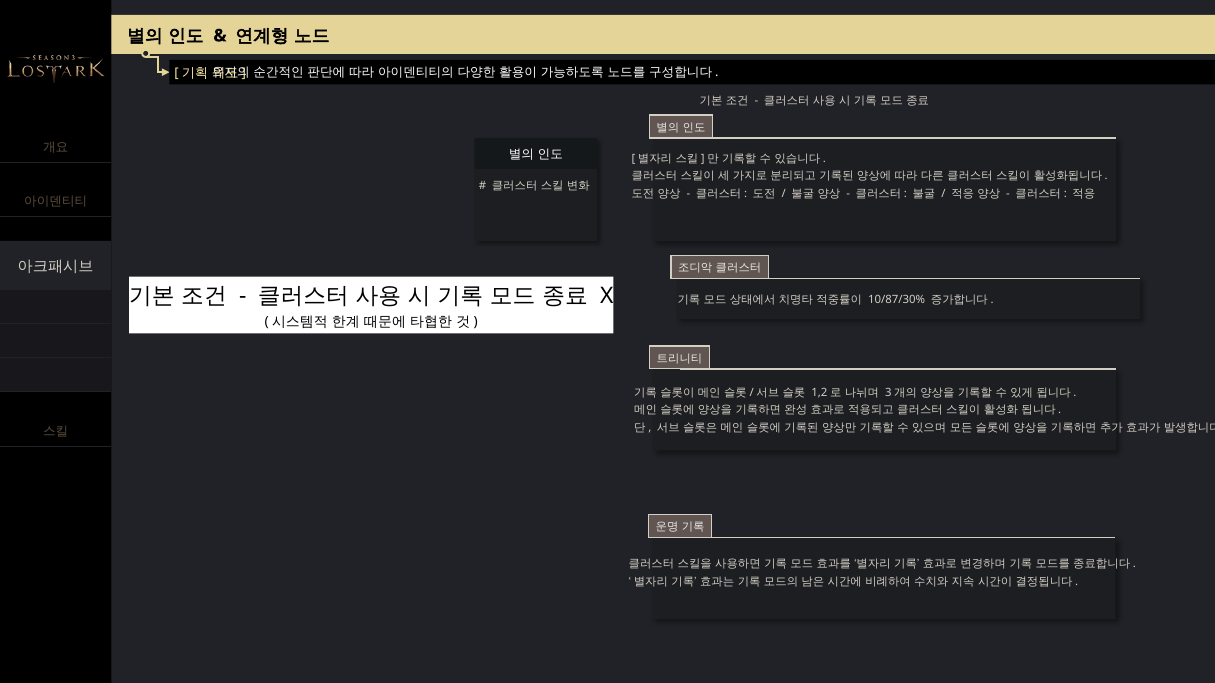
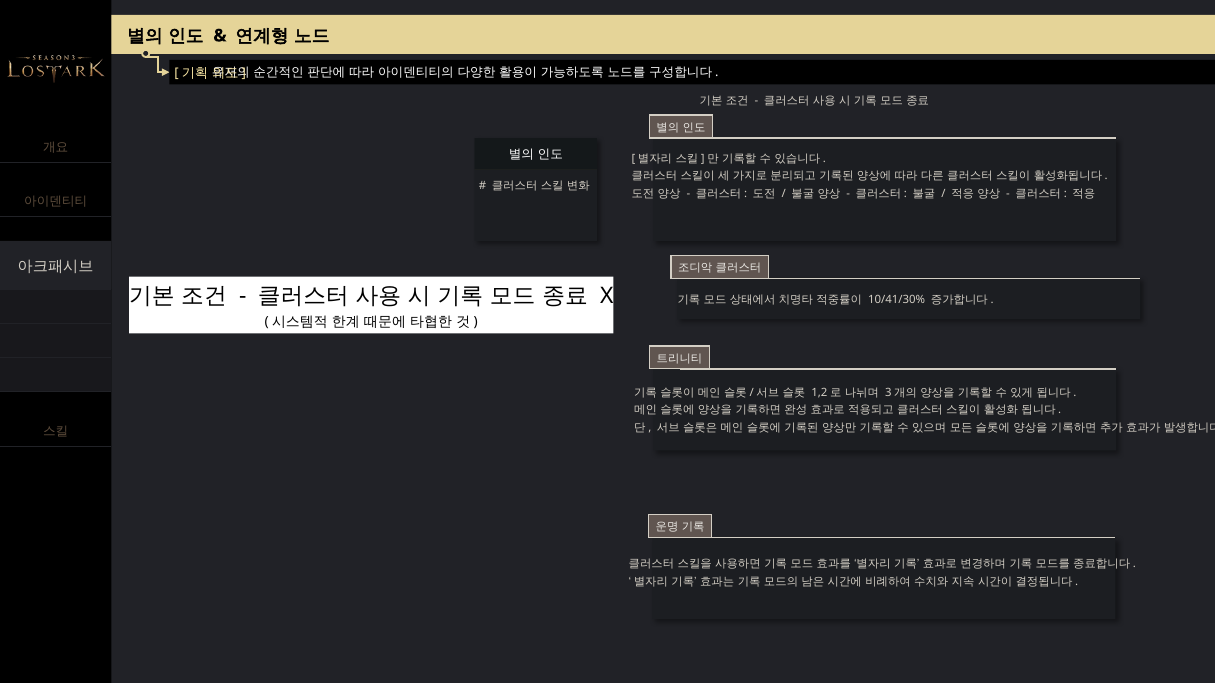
10/87/30%: 10/87/30% -> 10/41/30% (897, 300)
